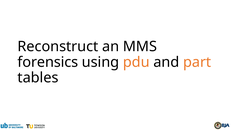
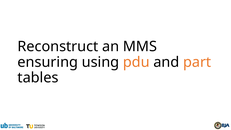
forensics: forensics -> ensuring (48, 62)
